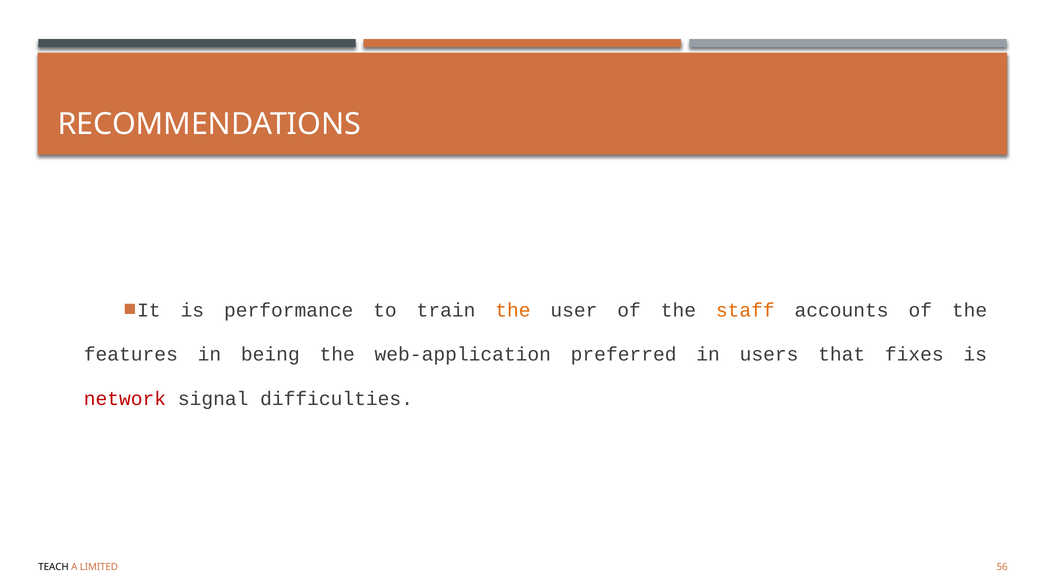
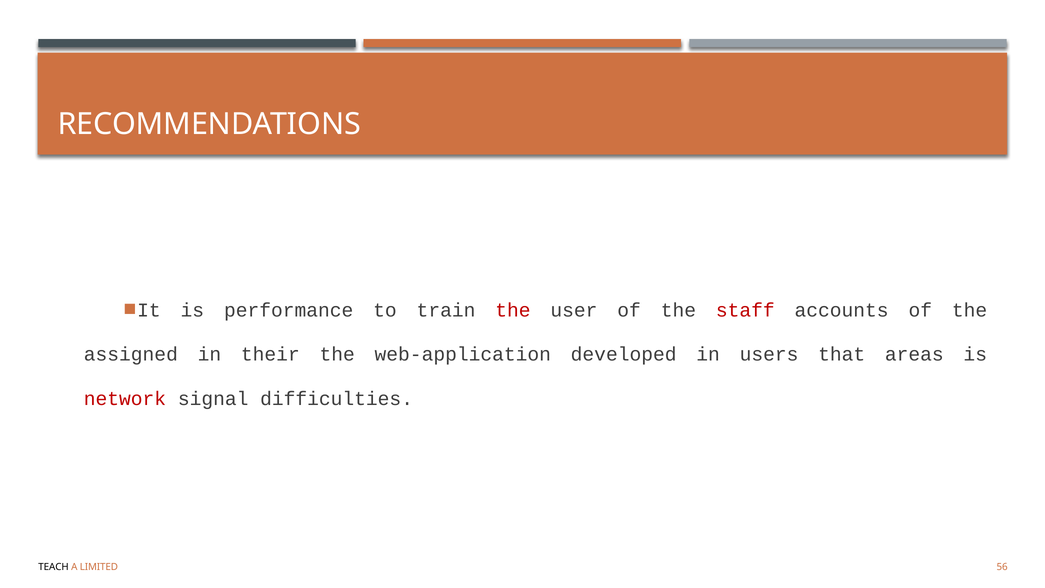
the colour: orange -> red (513, 310)
staff colour: orange -> red (745, 310)
features: features -> assigned (131, 354)
being: being -> their (270, 354)
preferred: preferred -> developed (624, 354)
fixes: fixes -> areas (914, 354)
